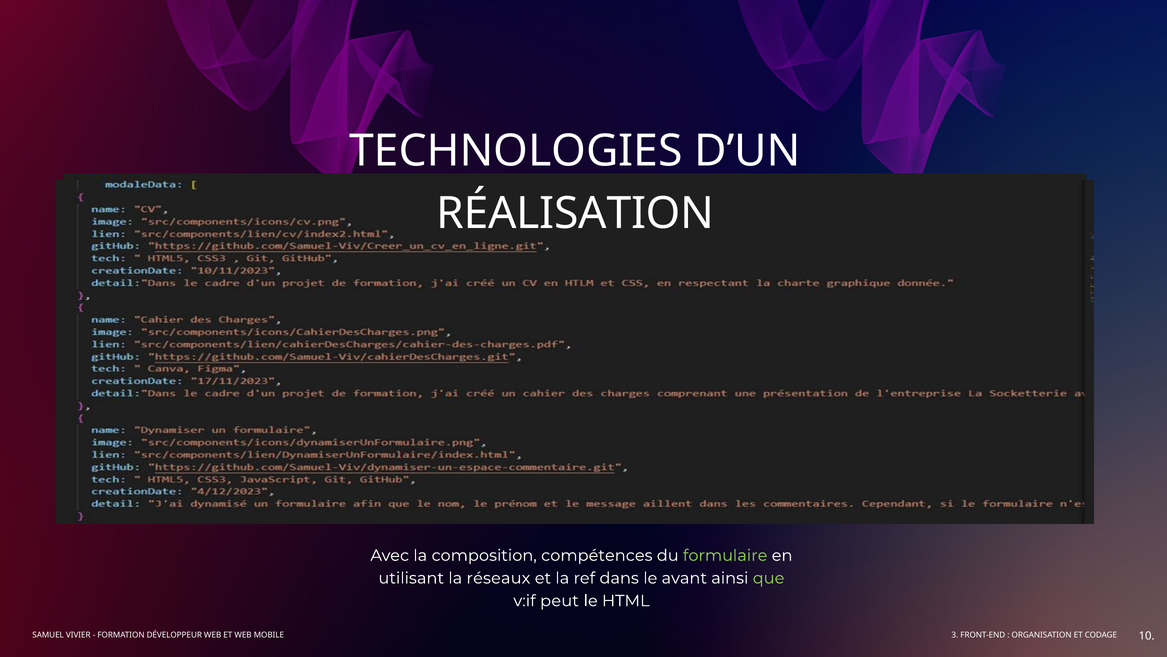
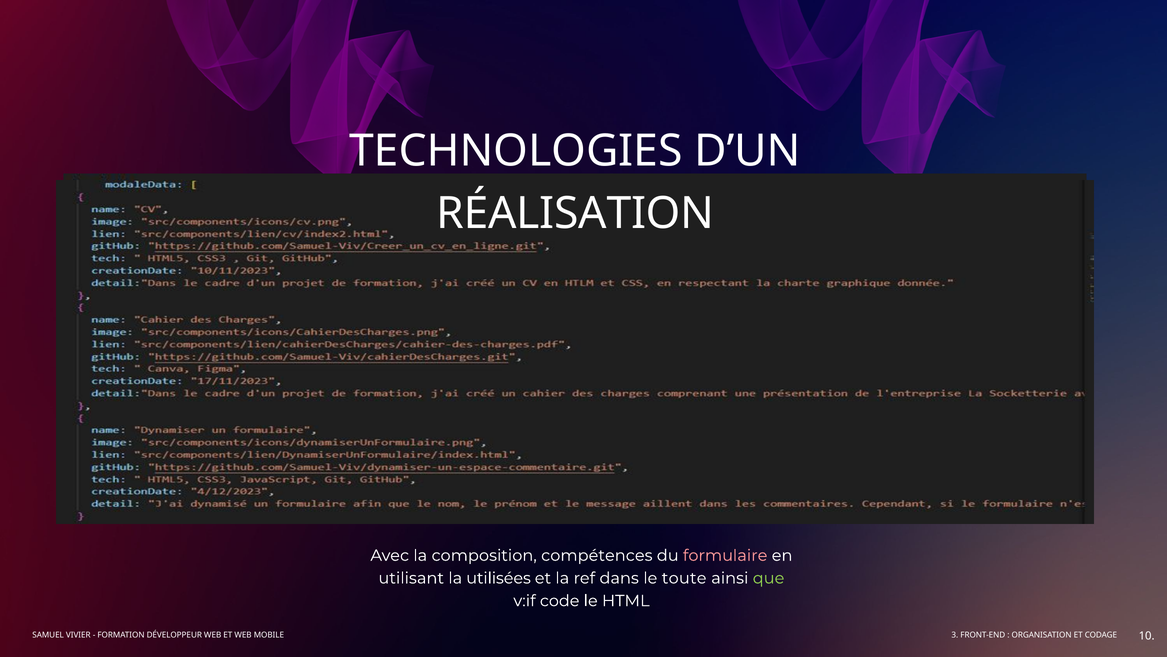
formulaire colour: light green -> pink (725, 555)
réseaux: réseaux -> utilisées (499, 578)
avant: avant -> toute (684, 578)
peut: peut -> code (560, 600)
